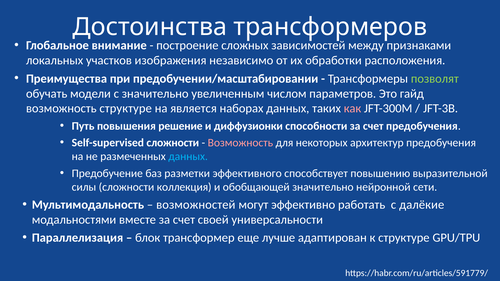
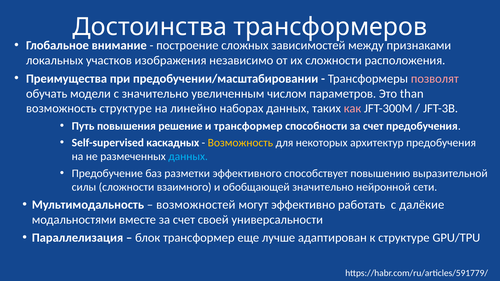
их обработки: обработки -> сложности (334, 61)
позволят colour: light green -> pink (435, 79)
гайд: гайд -> than (412, 94)
является: является -> линейно (193, 109)
и диффузионки: диффузионки -> трансформер (248, 126)
Self-supervised сложности: сложности -> каскадных (173, 143)
Возможность colour: pink -> yellow (240, 143)
коллекция: коллекция -> взаимного (184, 187)
